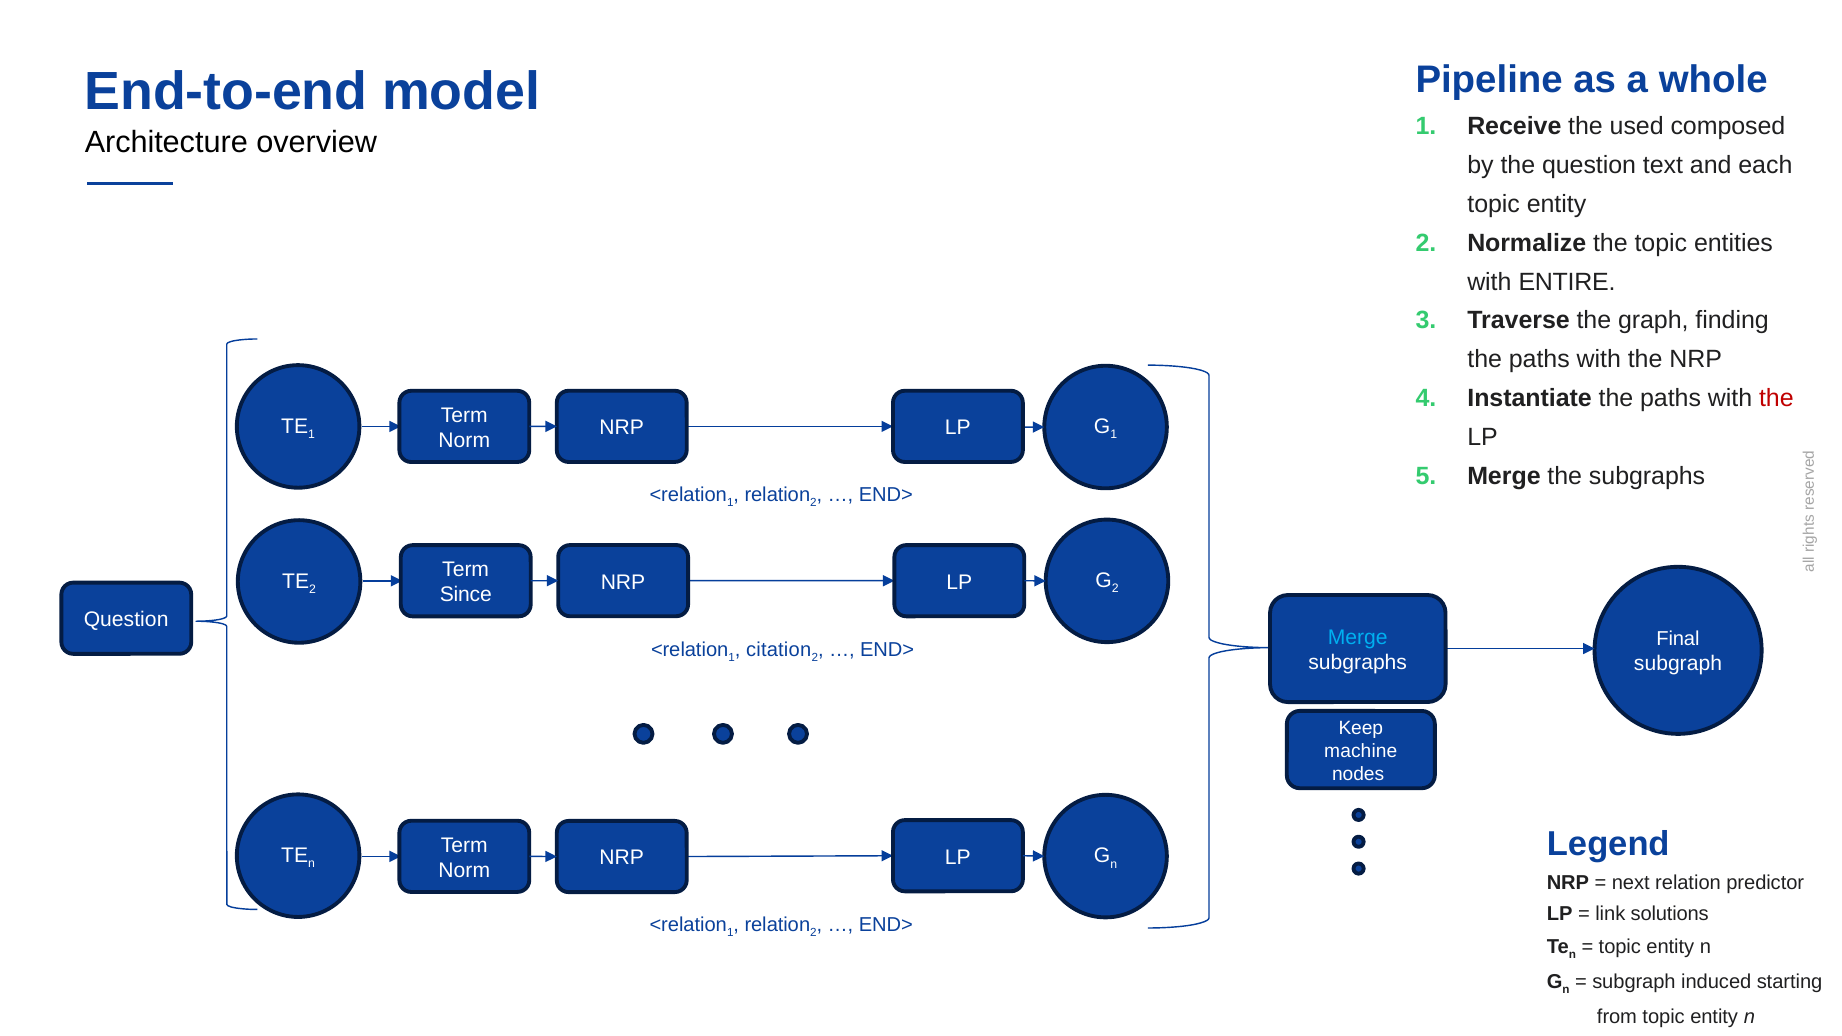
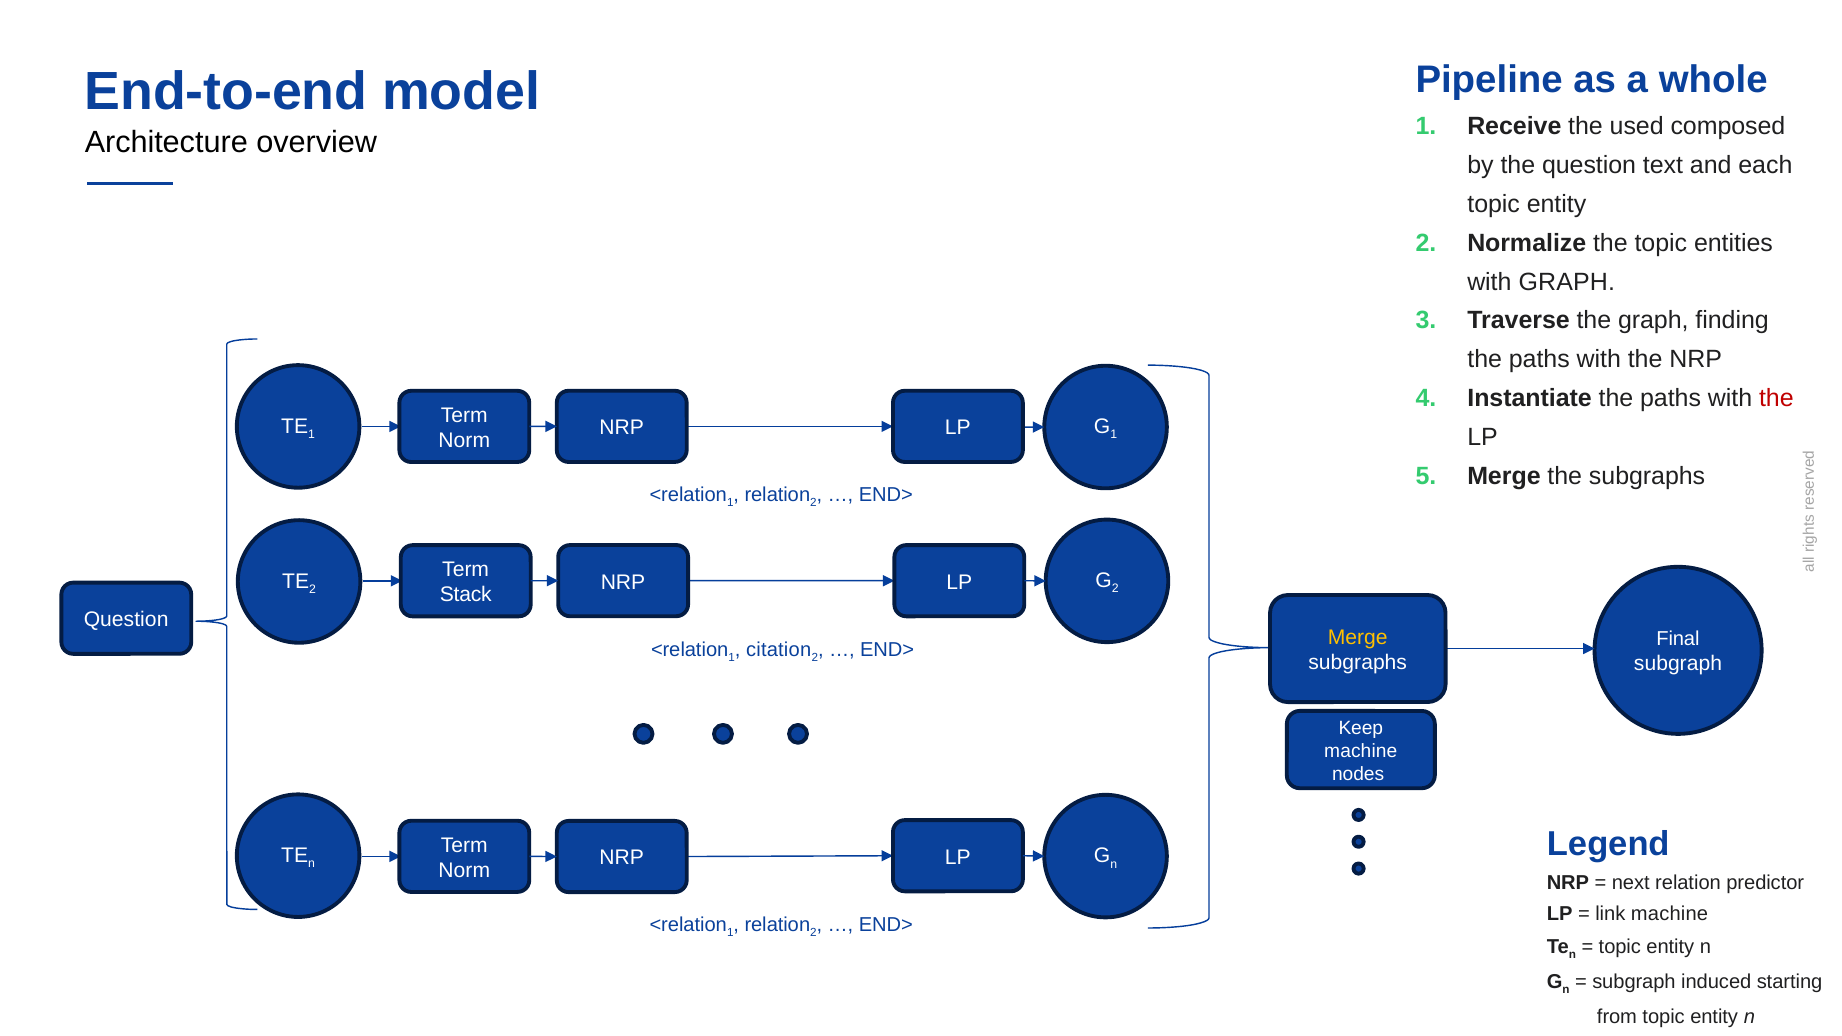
with ENTIRE: ENTIRE -> GRAPH (1567, 282)
Since: Since -> Stack (466, 595)
Merge colour: light blue -> yellow (1358, 637)
link solutions: solutions -> machine (1670, 914)
